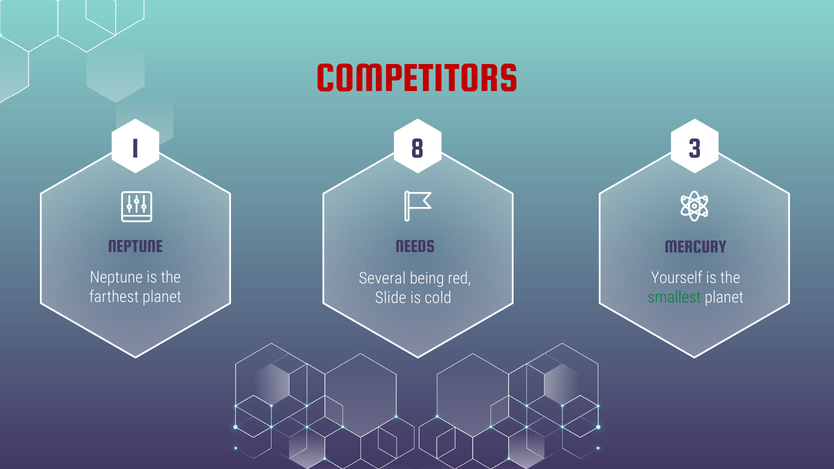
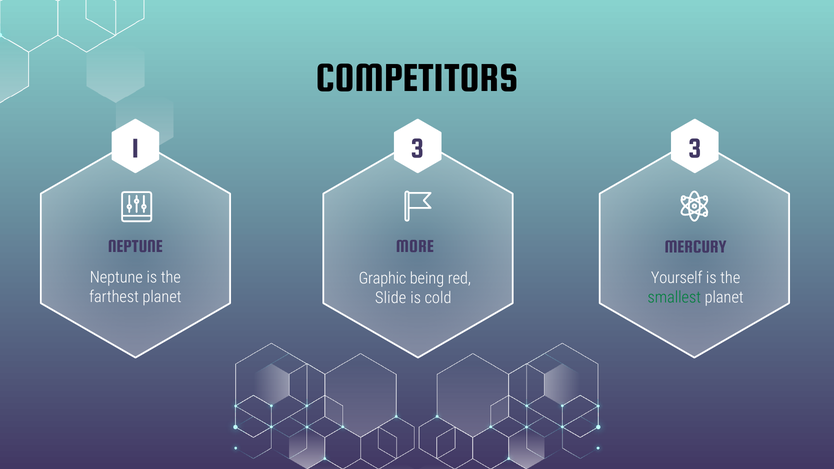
COMPETITORS colour: red -> black (417, 78)
1 8: 8 -> 3 (418, 148)
NEEDS: NEEDS -> MORE (415, 246)
Several: Several -> Graphic (382, 279)
